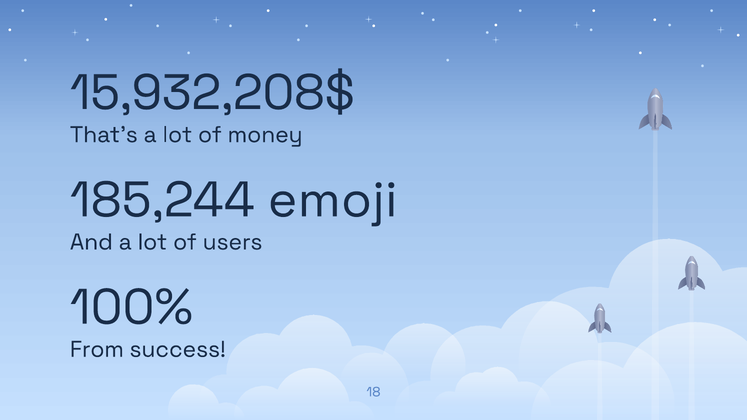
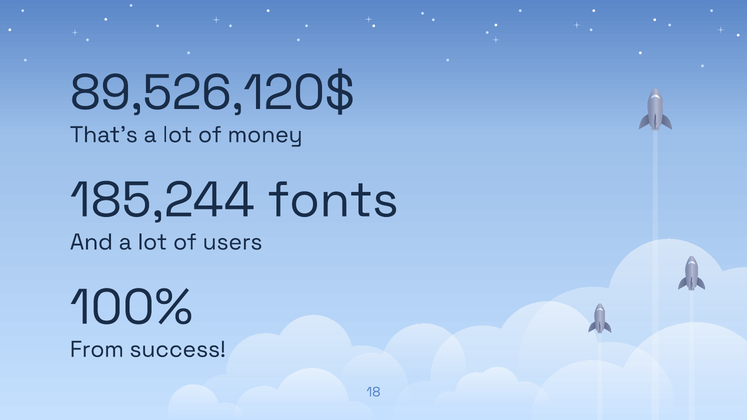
15,932,208$: 15,932,208$ -> 89,526,120$ (212, 93)
emoji: emoji -> fonts (333, 200)
